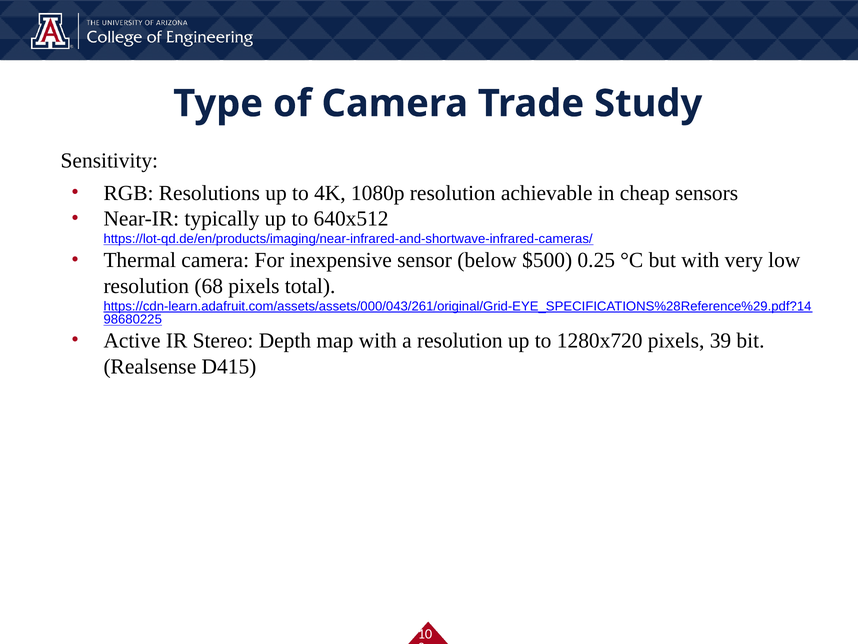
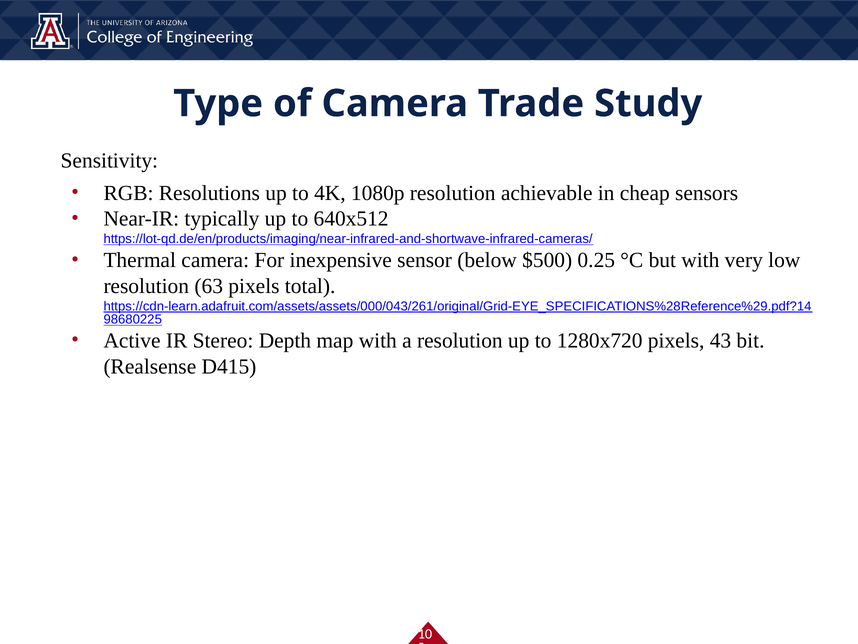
68: 68 -> 63 (209, 286)
39: 39 -> 43 (721, 340)
